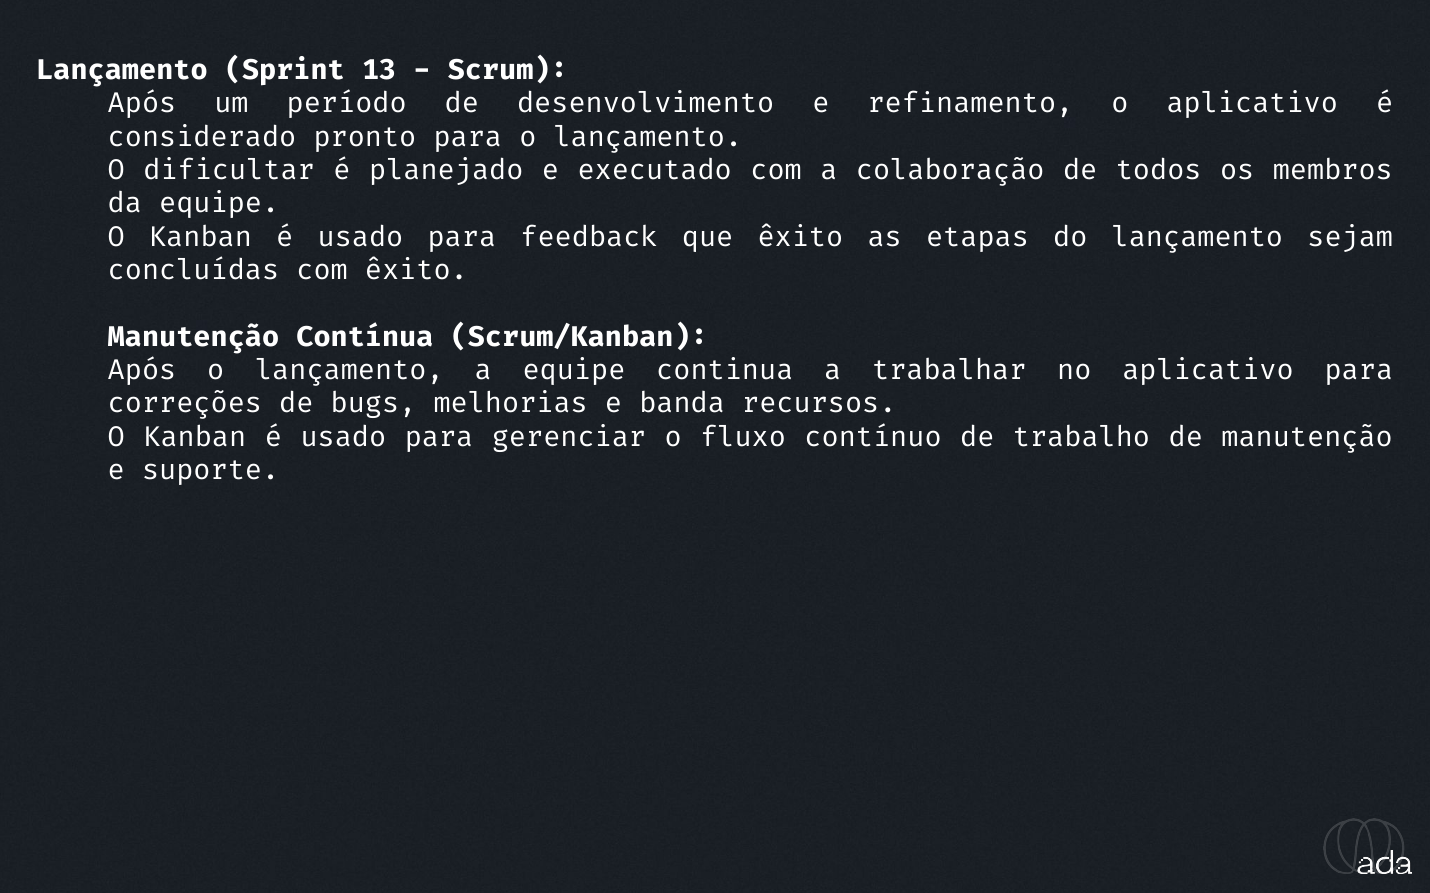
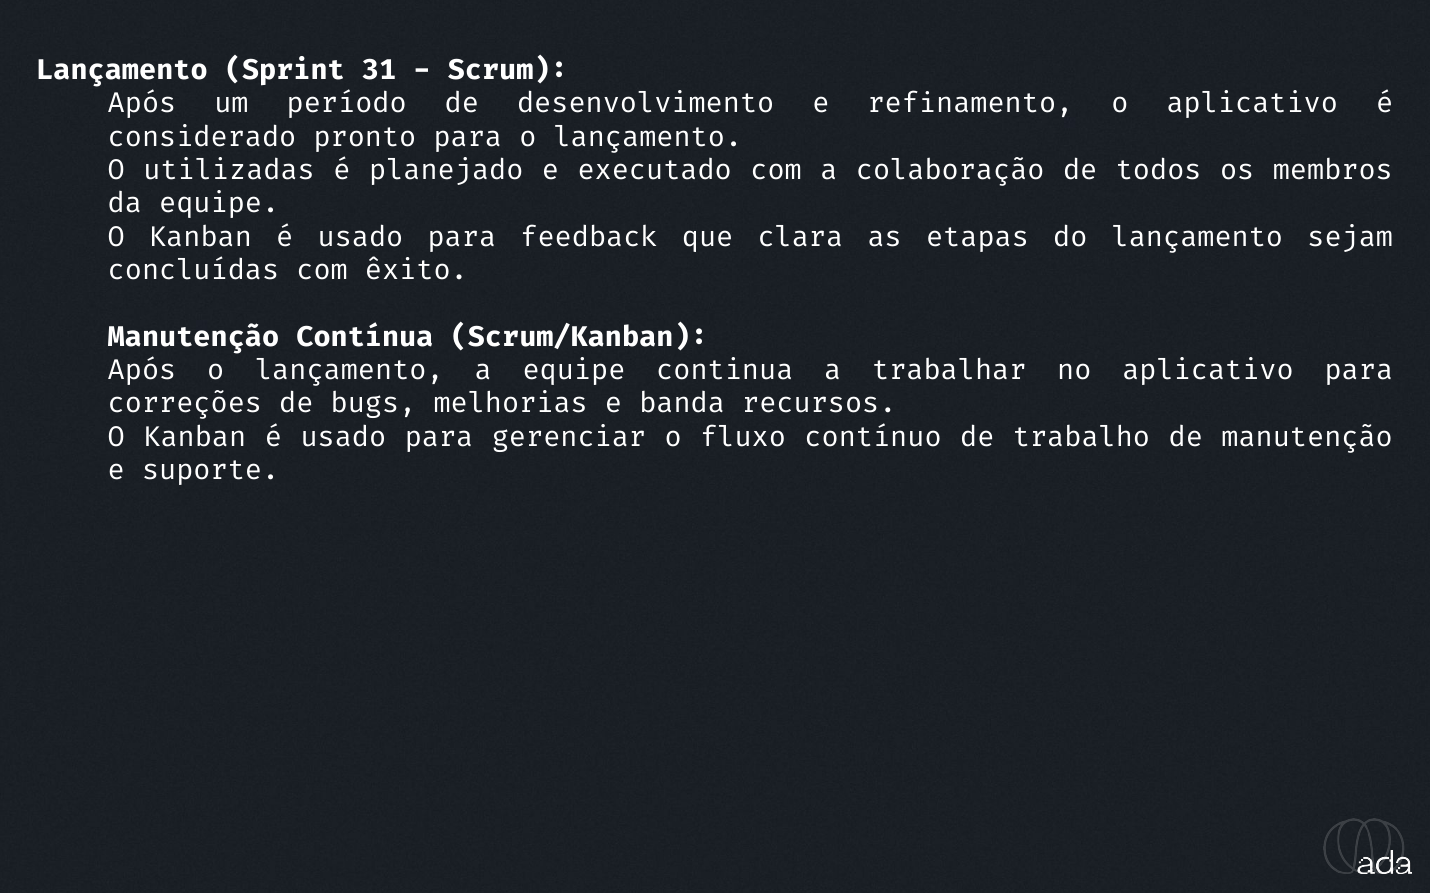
13: 13 -> 31 (379, 70)
dificultar: dificultar -> utilizadas (229, 170)
que êxito: êxito -> clara (800, 237)
